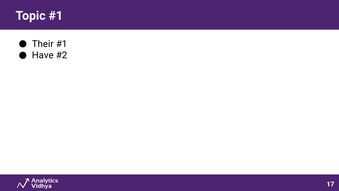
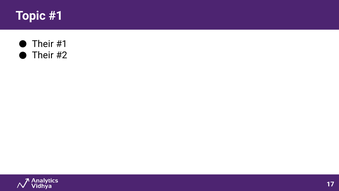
Have: Have -> Their (43, 55)
